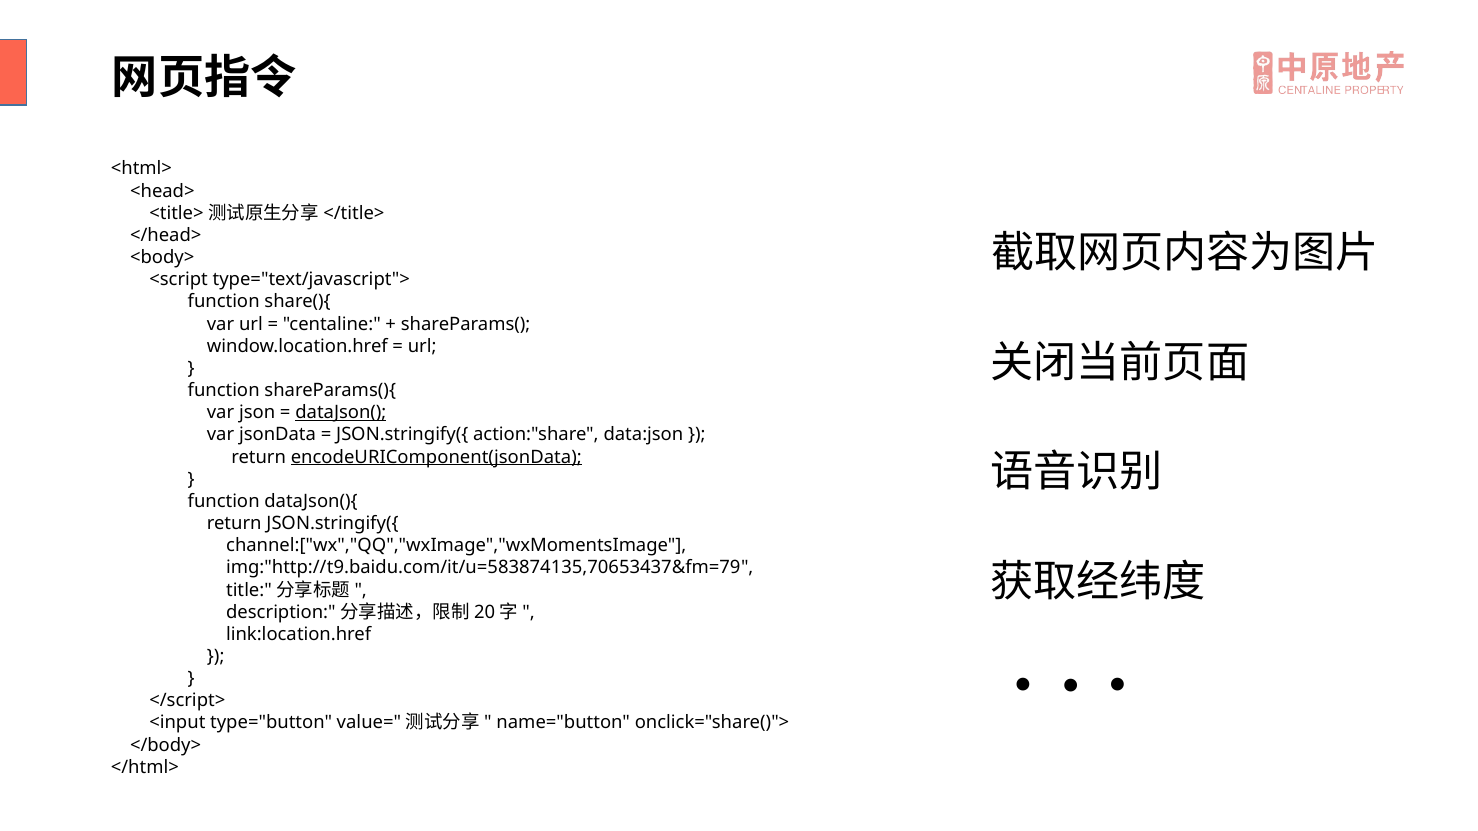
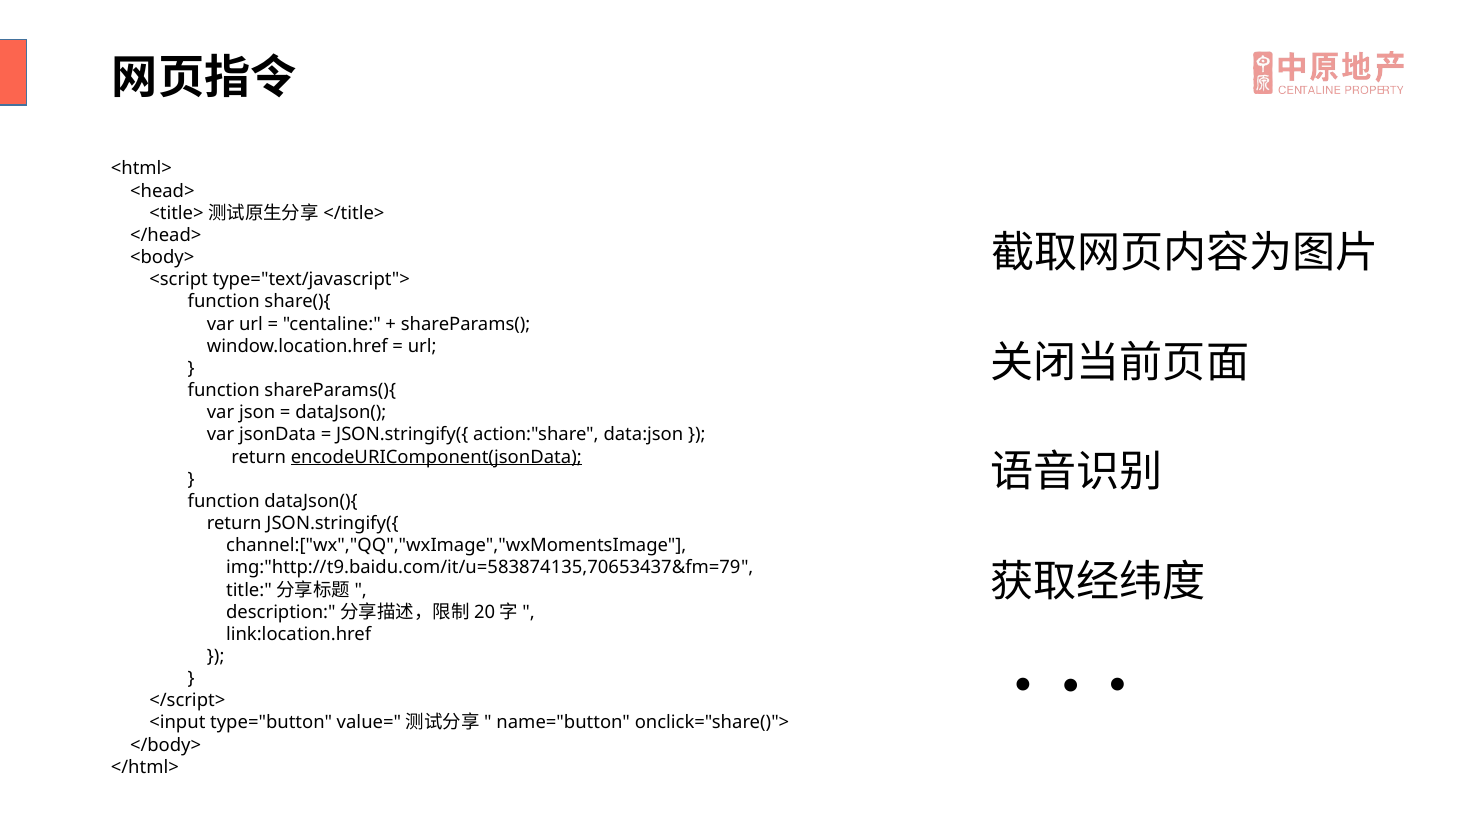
dataJson( underline: present -> none (341, 413)
